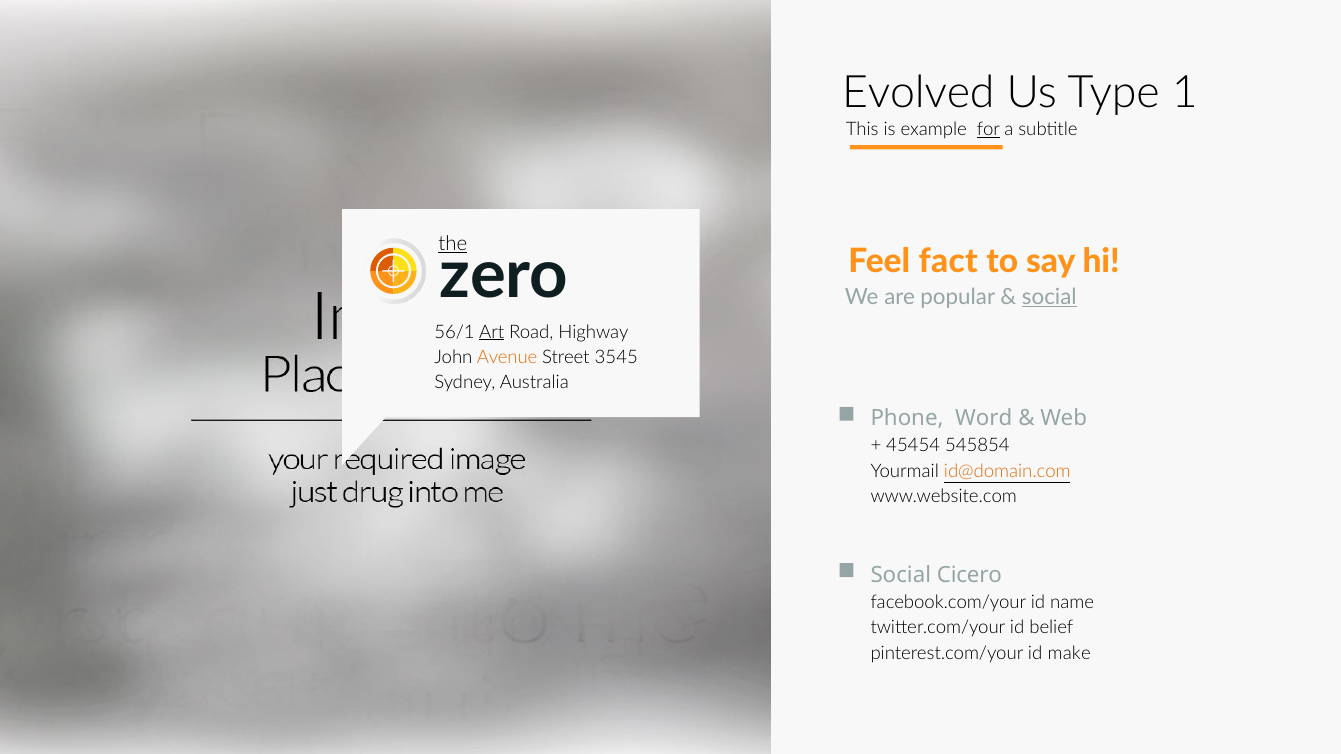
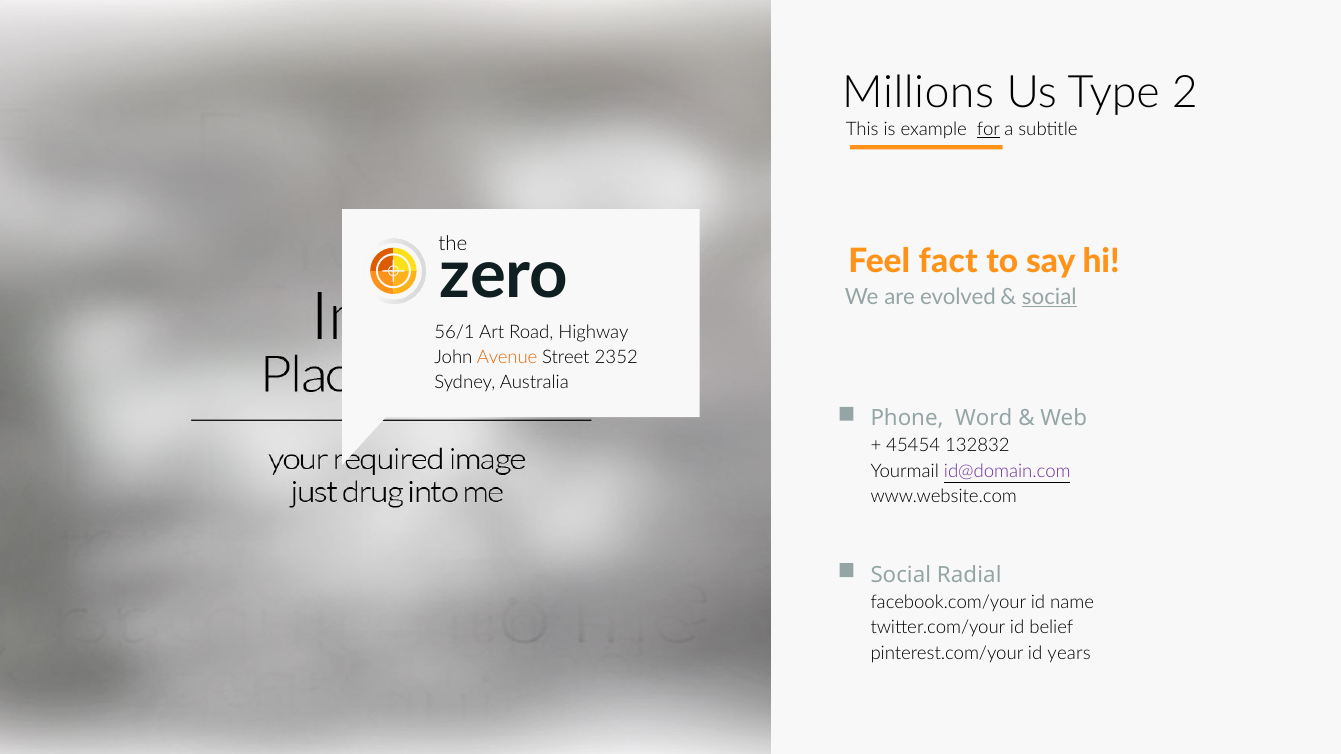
Evolved: Evolved -> Millions (918, 93)
1: 1 -> 2 (1185, 93)
the underline: present -> none (453, 243)
popular: popular -> evolved (958, 297)
Art underline: present -> none (492, 332)
3545: 3545 -> 2352 (616, 358)
545854: 545854 -> 132832 (977, 446)
id@domain.com colour: orange -> purple (1007, 471)
Cicero: Cicero -> Radial (969, 575)
make: make -> years (1069, 653)
